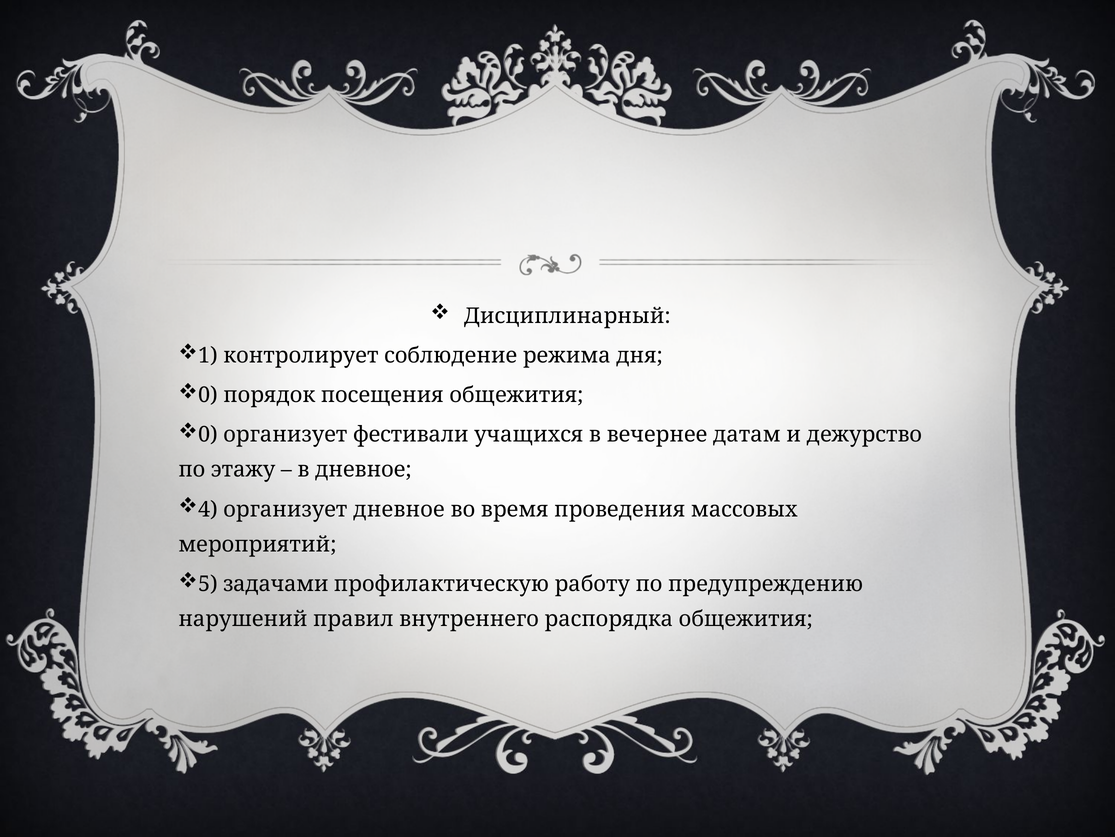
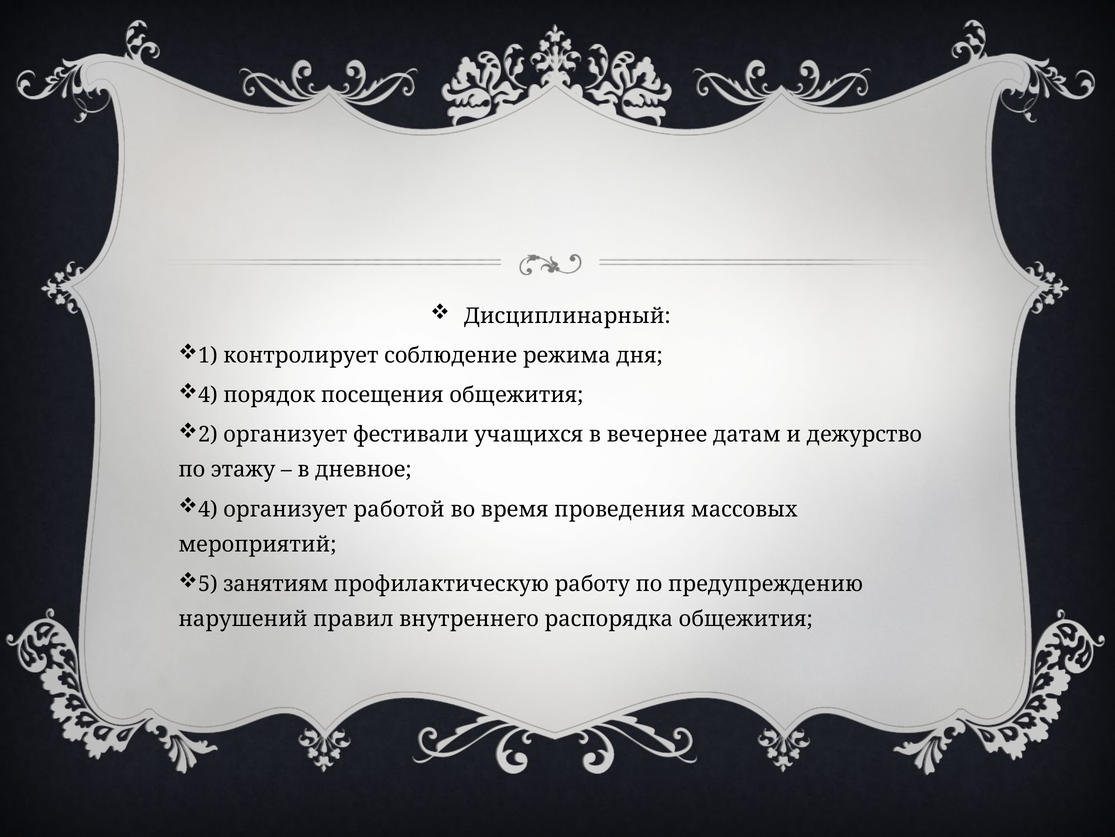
0: 0 -> 4 (208, 395)
0: 0 -> 2 (208, 434)
организует дневное: дневное -> работой (399, 509)
задачами: задачами -> занятиям (276, 584)
